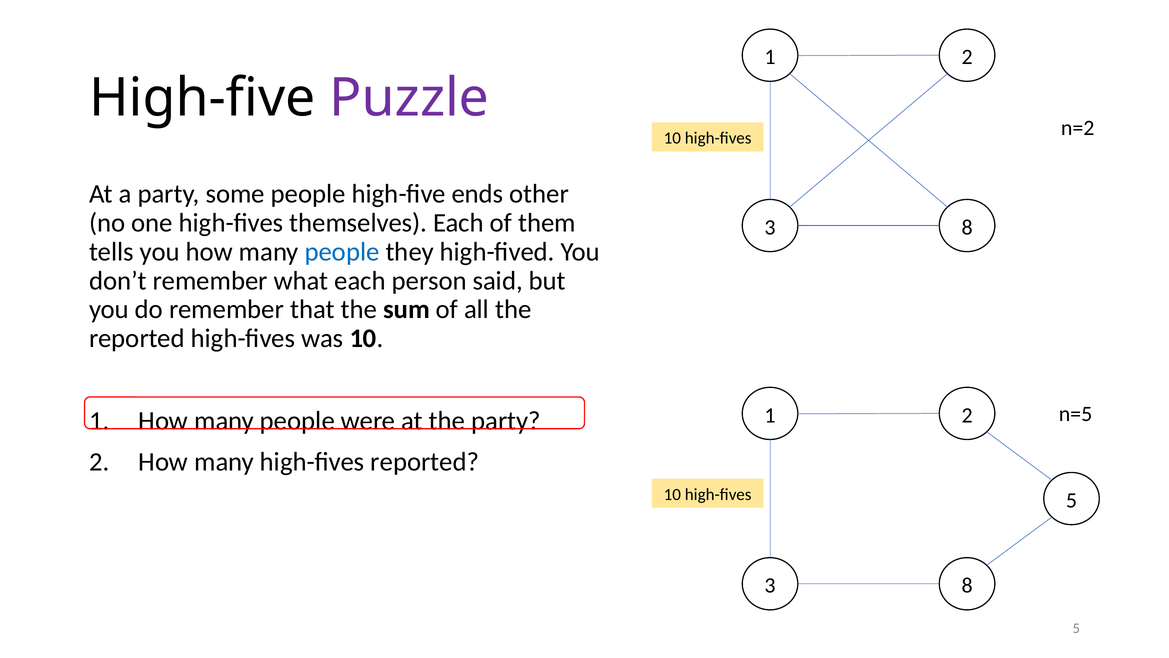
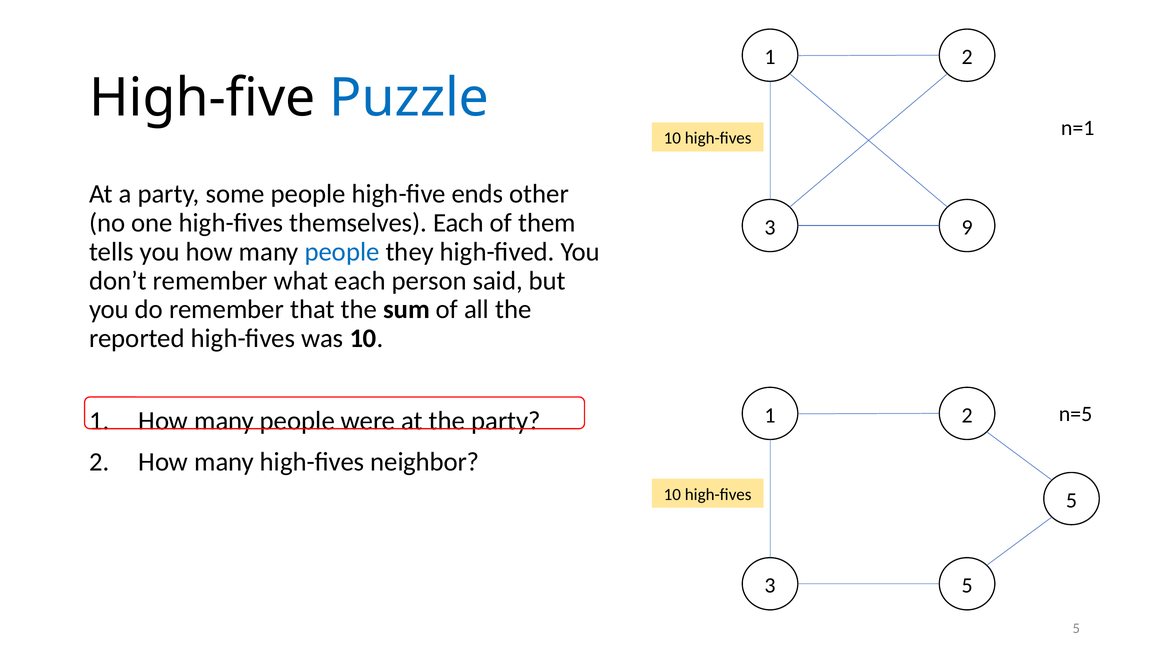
Puzzle colour: purple -> blue (409, 98)
n=2: n=2 -> n=1 (1078, 128)
8: 8 -> 9 (967, 227)
high-fives reported: reported -> neighbor (425, 462)
8: 8 -> 5 (967, 585)
